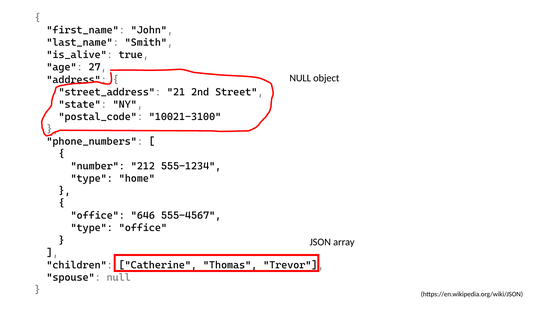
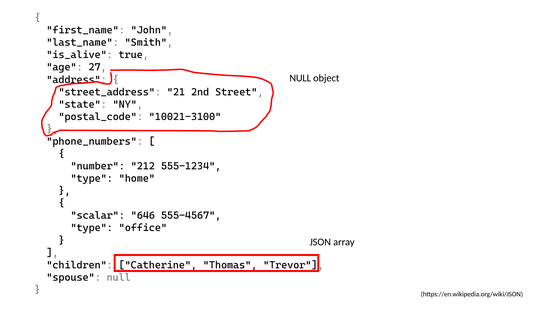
office: office -> scalar (98, 215)
